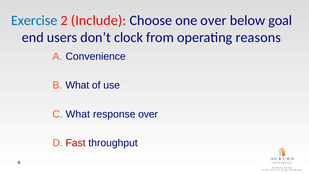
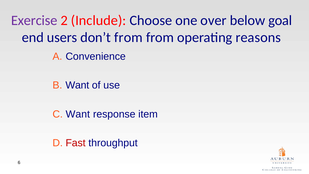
Exercise colour: blue -> purple (34, 20)
don’t clock: clock -> from (128, 37)
What: What -> Want (77, 85)
What: What -> Want (78, 114)
response over: over -> item (148, 114)
